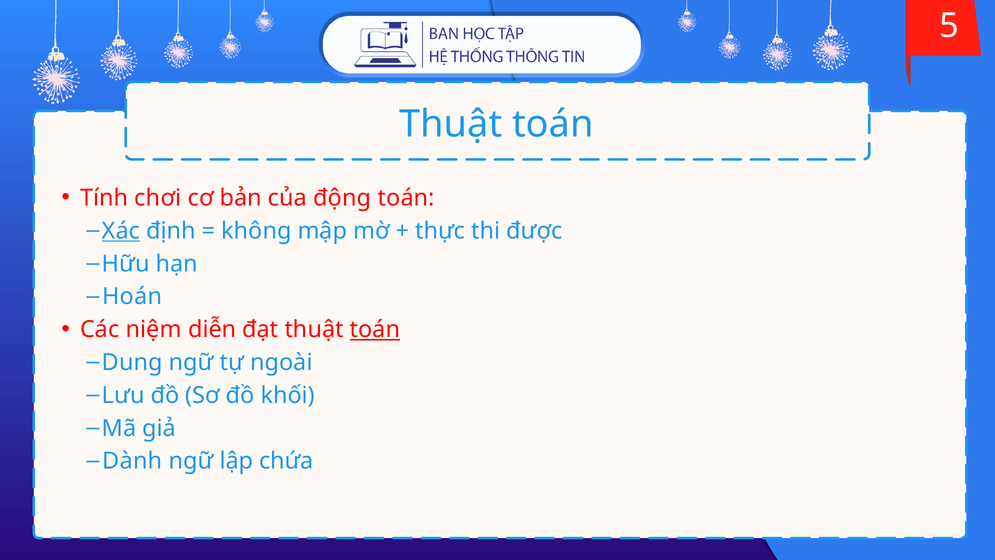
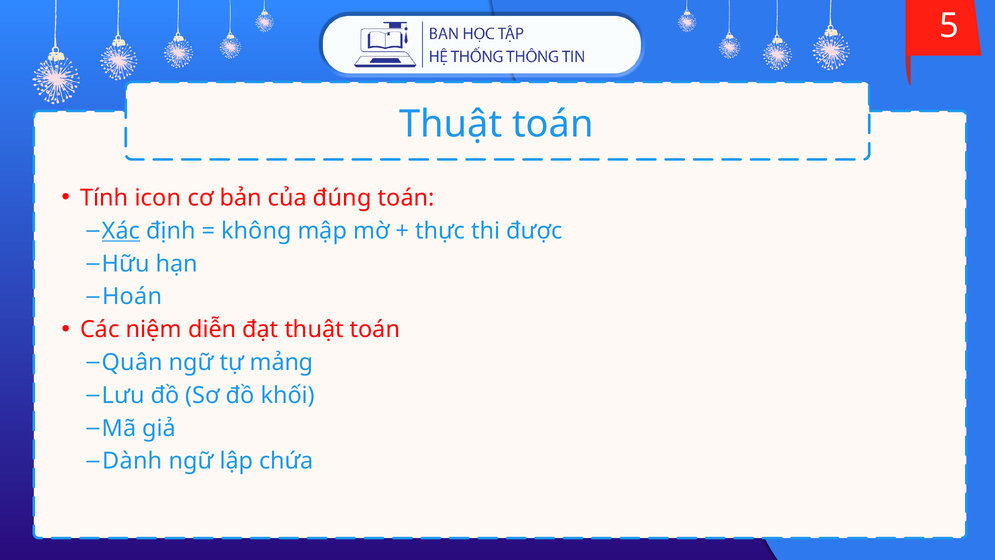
chơi: chơi -> icon (158, 198)
động: động -> đúng (342, 198)
toán underline: present -> none (375, 329)
Dung: Dung -> Quân (132, 362)
ngoài: ngoài -> mảng (282, 362)
